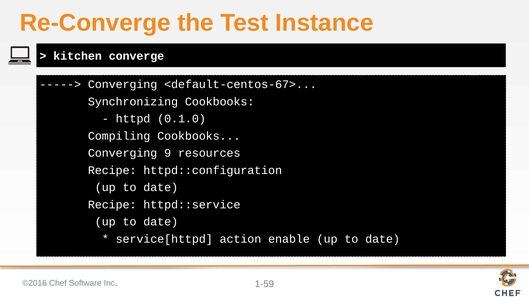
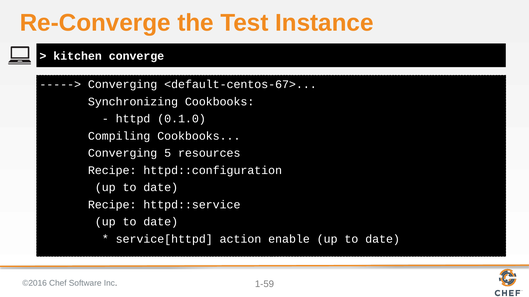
9: 9 -> 5 (168, 153)
